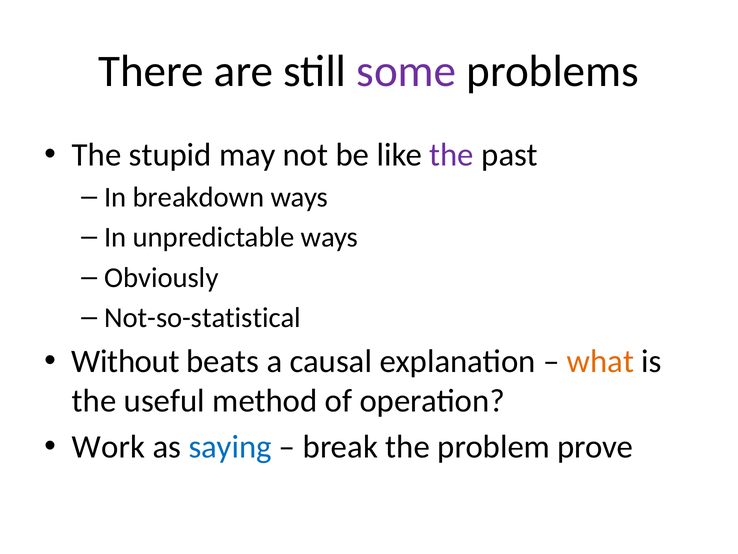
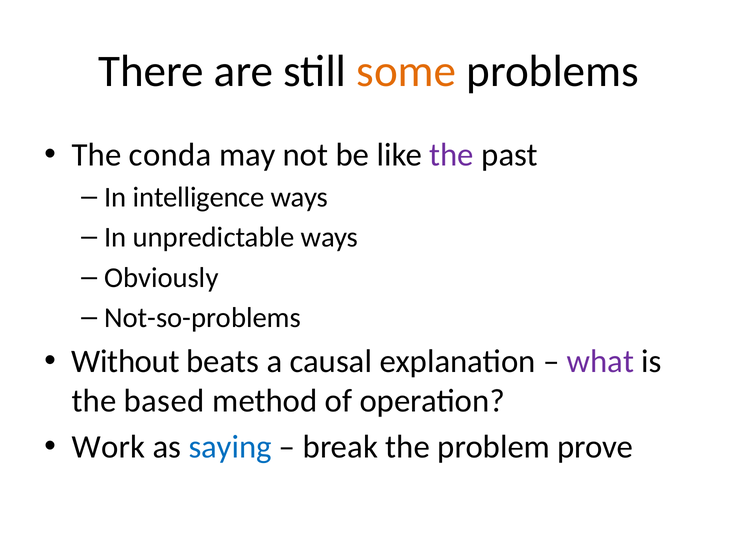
some colour: purple -> orange (406, 71)
stupid: stupid -> conda (170, 155)
breakdown: breakdown -> intelligence (199, 197)
Not-so-statistical: Not-so-statistical -> Not-so-problems (203, 318)
what colour: orange -> purple (600, 361)
useful: useful -> based (164, 401)
